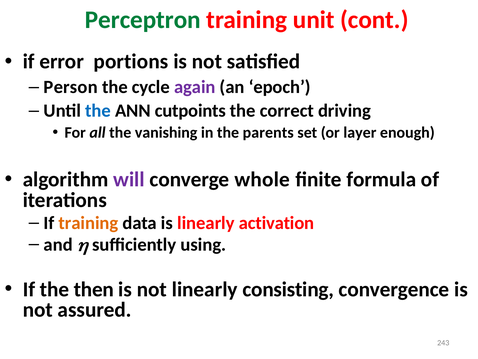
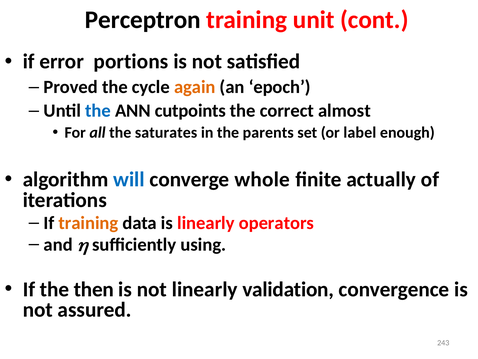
Perceptron colour: green -> black (143, 20)
Person: Person -> Proved (71, 87)
again colour: purple -> orange (195, 87)
driving: driving -> almost (344, 111)
vanishing: vanishing -> saturates (166, 132)
layer: layer -> label (360, 132)
will colour: purple -> blue (129, 179)
formula: formula -> actually (381, 179)
activation: activation -> operators (276, 223)
consisting: consisting -> validation (288, 289)
